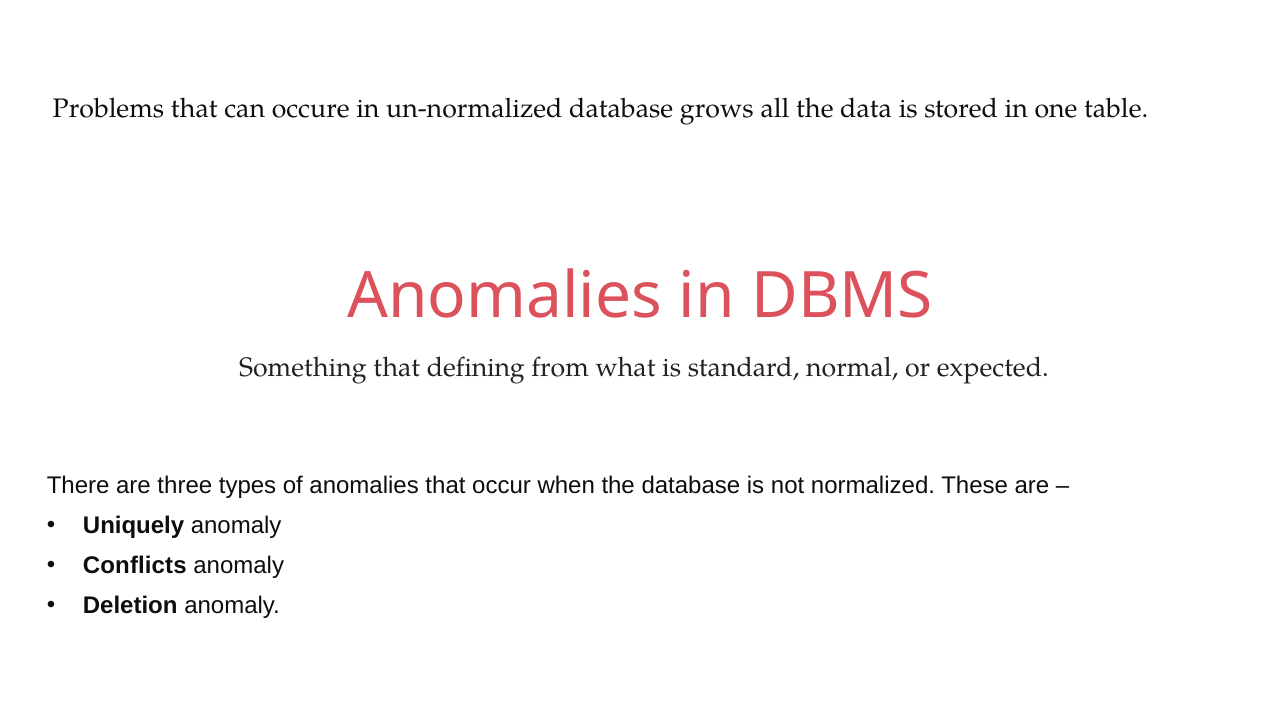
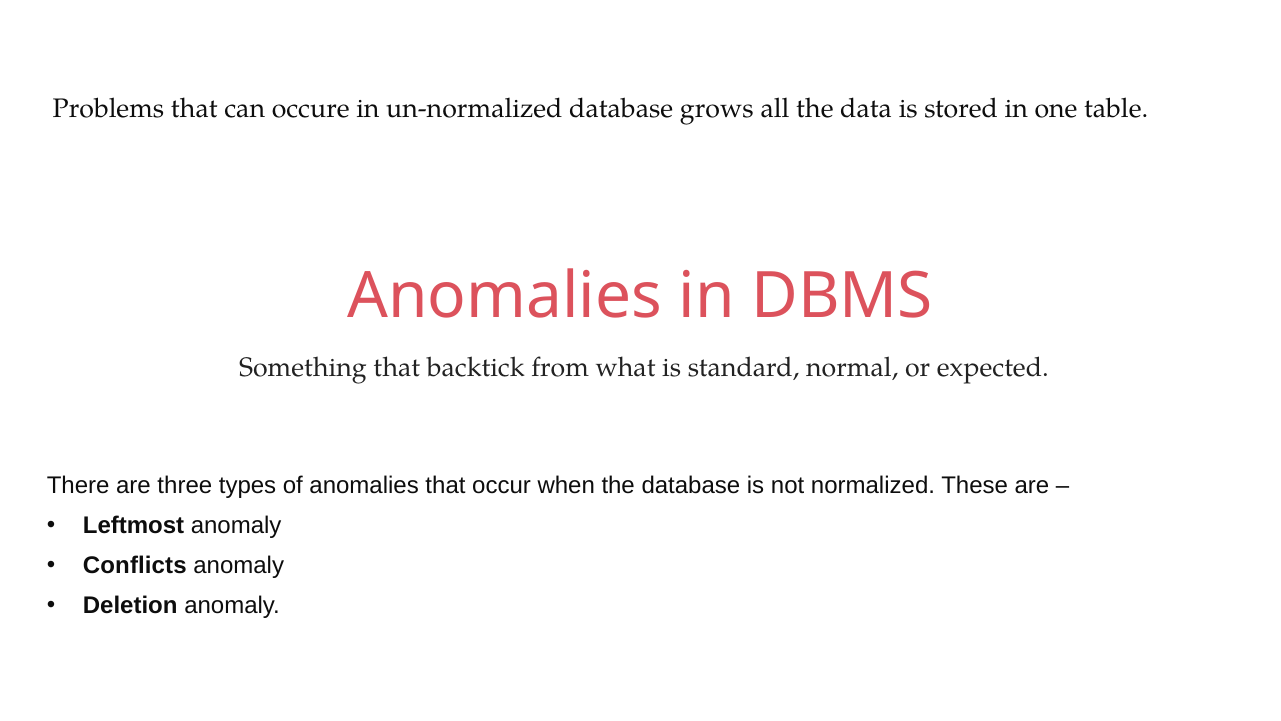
defining: defining -> backtick (476, 368)
Uniquely: Uniquely -> Leftmost (134, 525)
